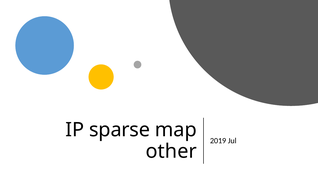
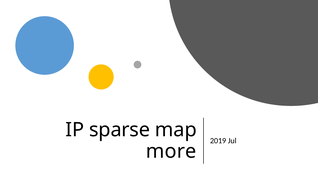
other: other -> more (171, 151)
